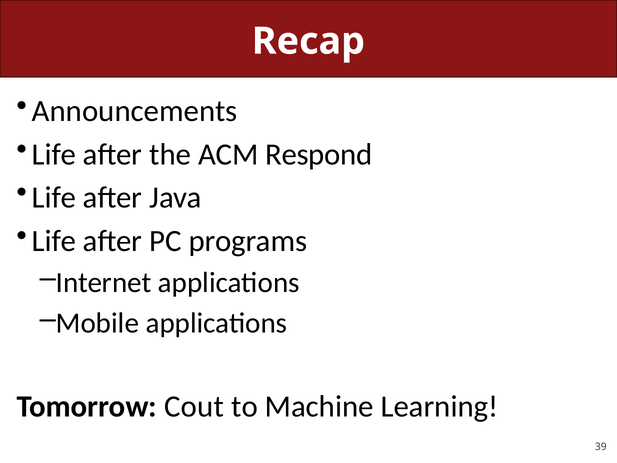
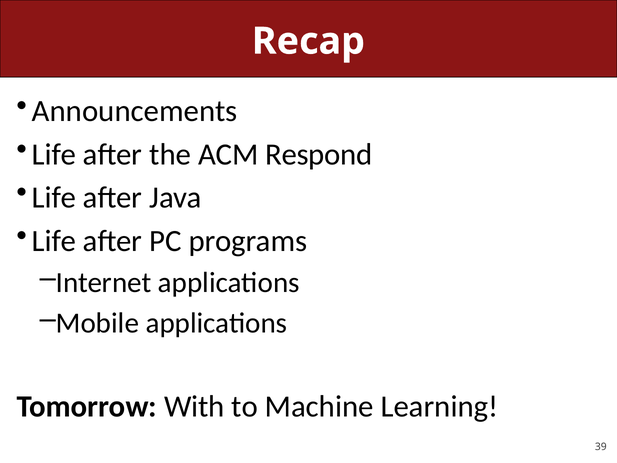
Cout: Cout -> With (194, 406)
